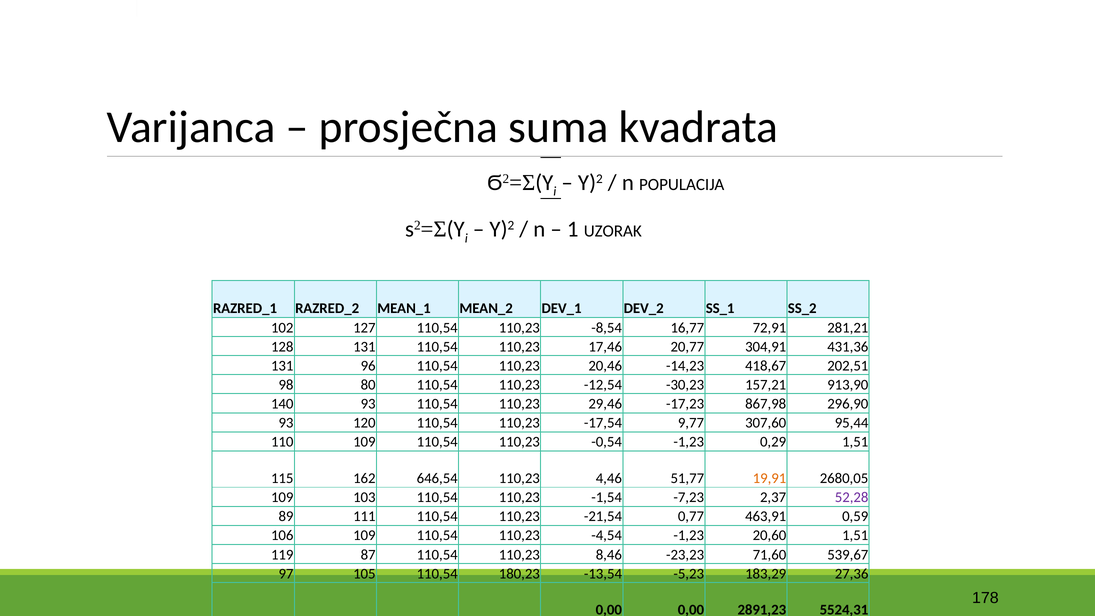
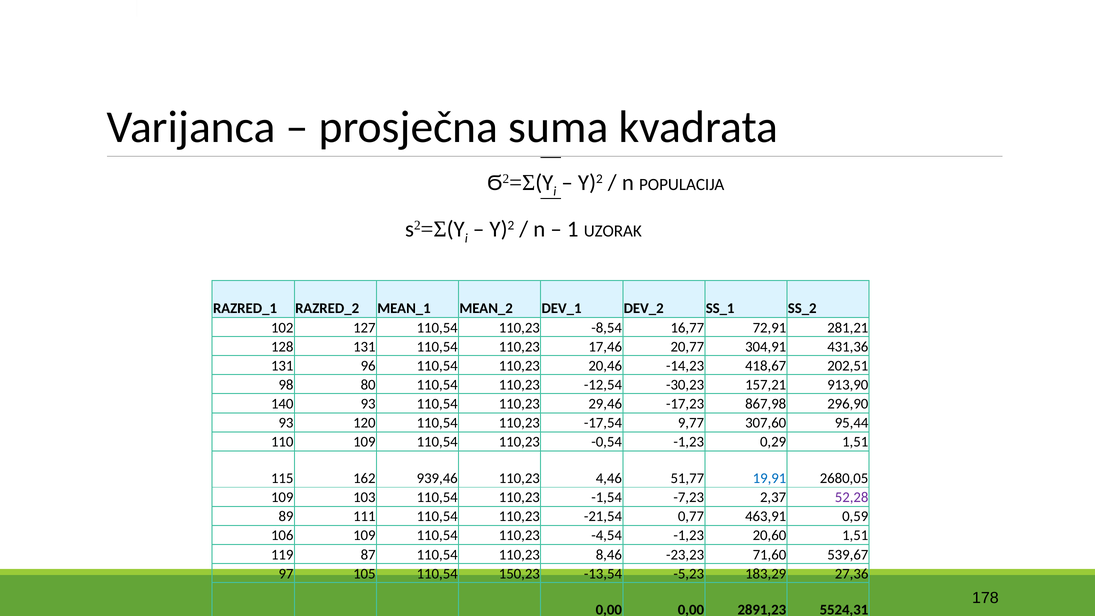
646,54: 646,54 -> 939,46 (437, 478)
19,91 colour: orange -> blue (770, 478)
180,23: 180,23 -> 150,23 (519, 574)
